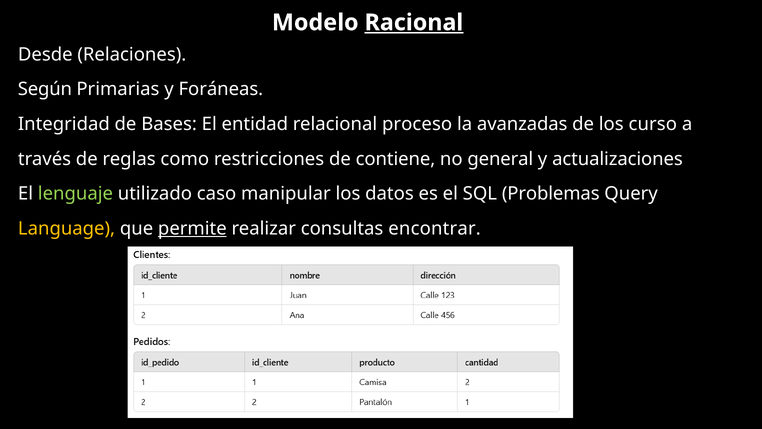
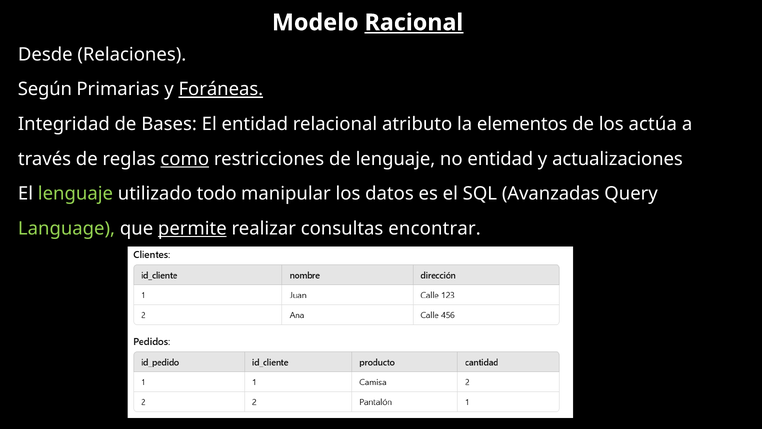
Foráneas underline: none -> present (221, 89)
proceso: proceso -> atributo (417, 124)
avanzadas: avanzadas -> elementos (522, 124)
curso: curso -> actúa (653, 124)
como underline: none -> present (185, 159)
de contiene: contiene -> lenguaje (395, 159)
no general: general -> entidad (500, 159)
caso: caso -> todo (217, 194)
Problemas: Problemas -> Avanzadas (551, 194)
Language colour: yellow -> light green (67, 228)
